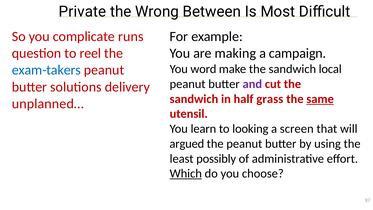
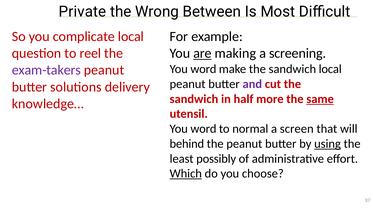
complicate runs: runs -> local (131, 36)
are underline: none -> present (202, 53)
campaign: campaign -> screening (298, 53)
exam-takers colour: blue -> purple (46, 70)
grass: grass -> more (270, 99)
unplanned…: unplanned… -> knowledge… (48, 104)
learn: learn -> word (203, 129)
looking: looking -> normal (250, 129)
argued: argued -> behind (187, 144)
using underline: none -> present (328, 144)
